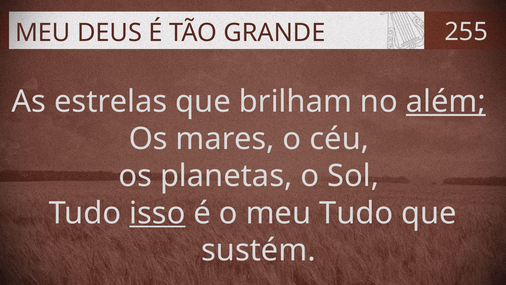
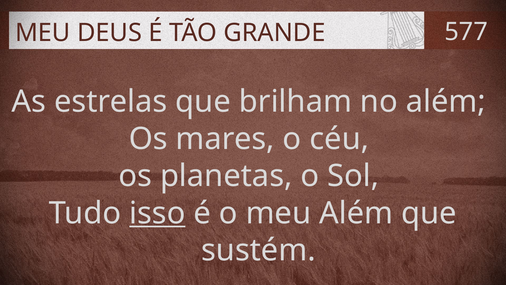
255: 255 -> 577 (466, 32)
além underline: present -> none (446, 102)
meu Tudo: Tudo -> Além (356, 213)
